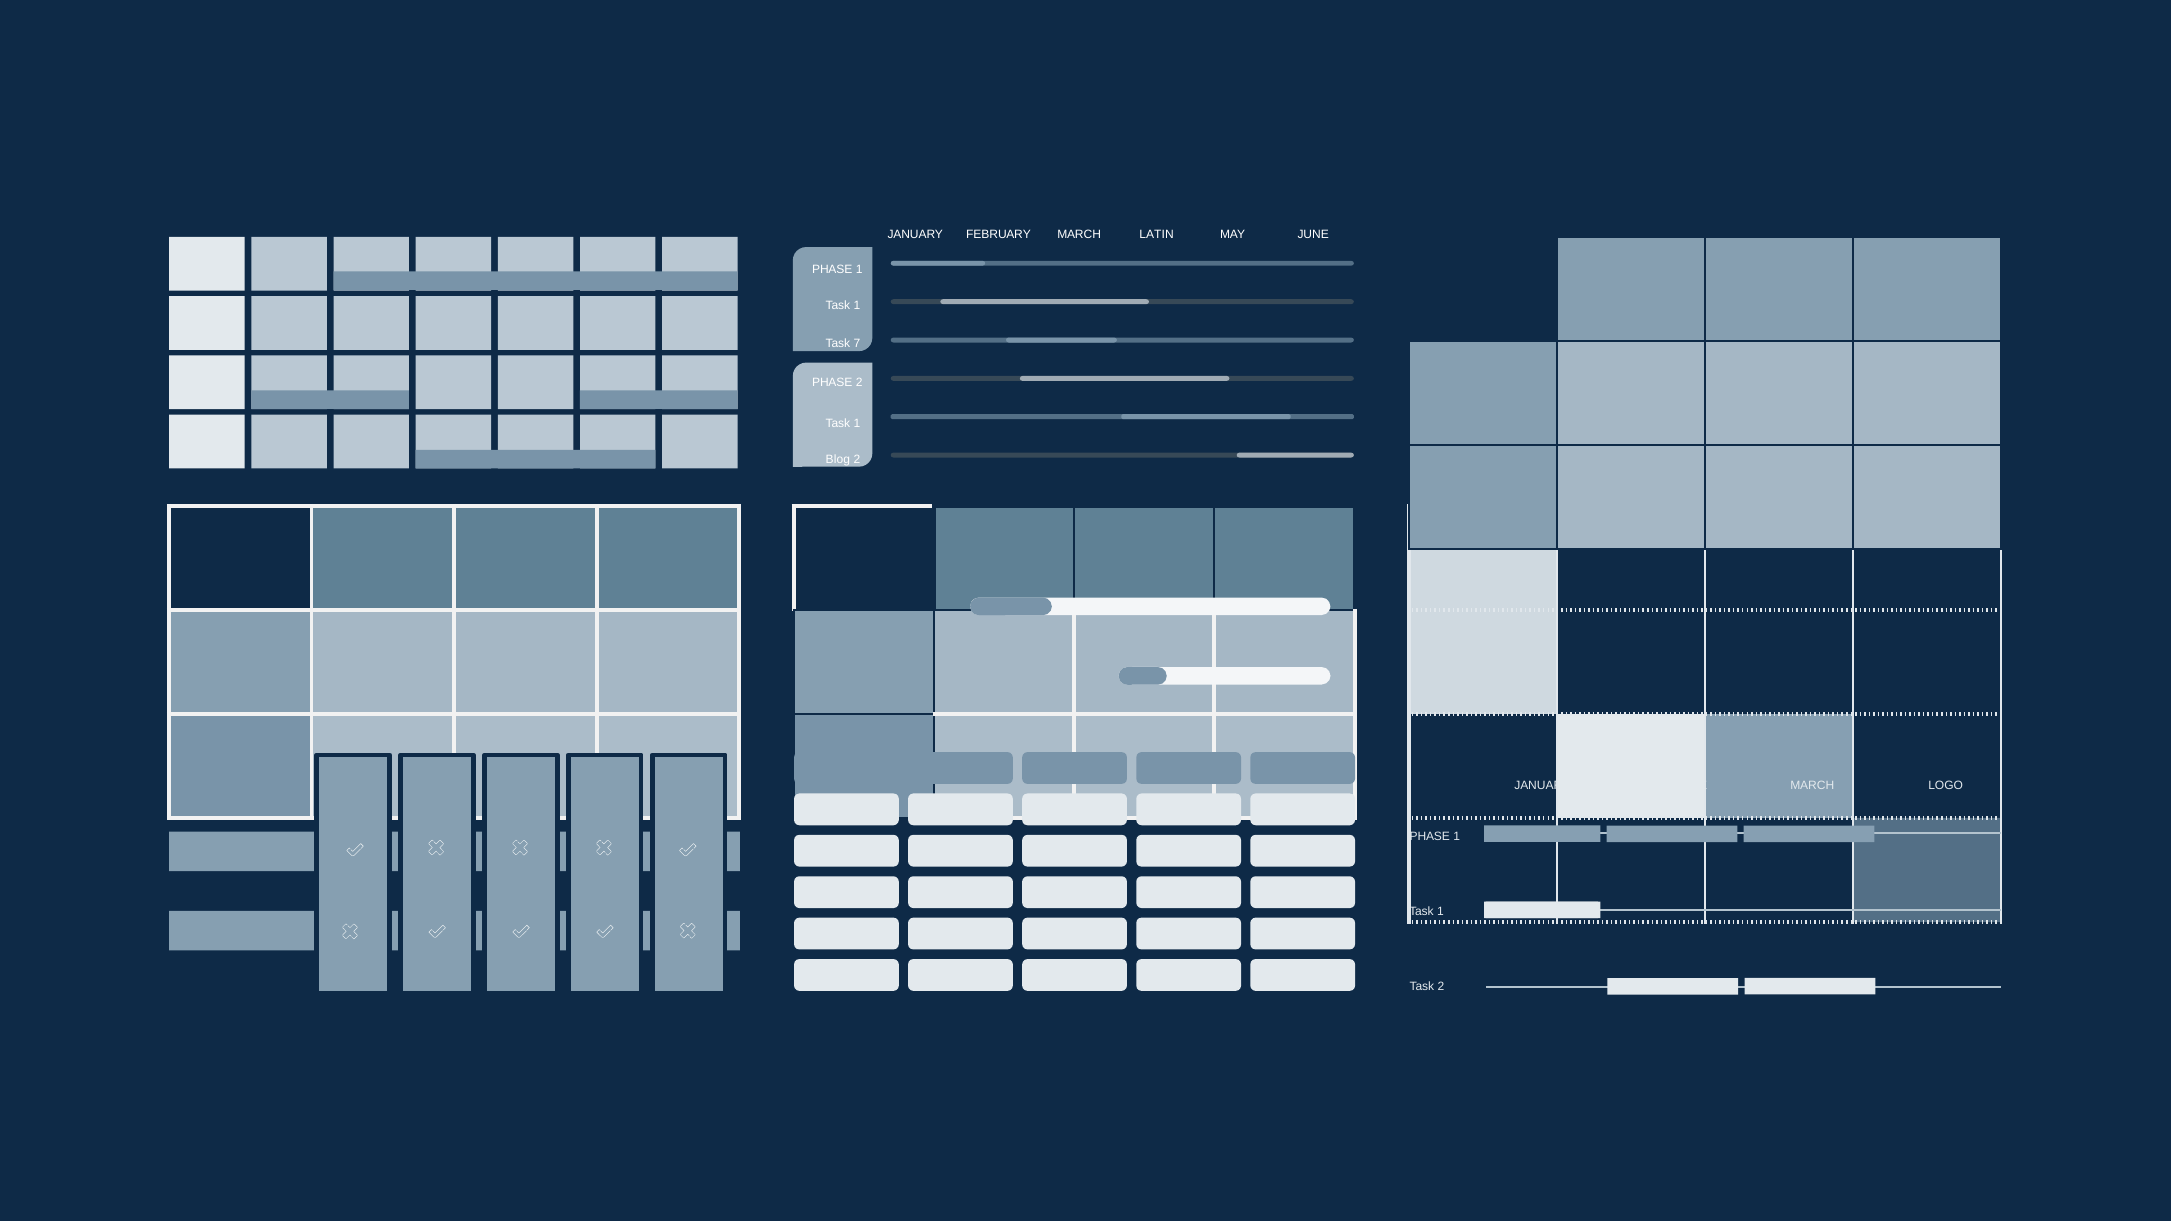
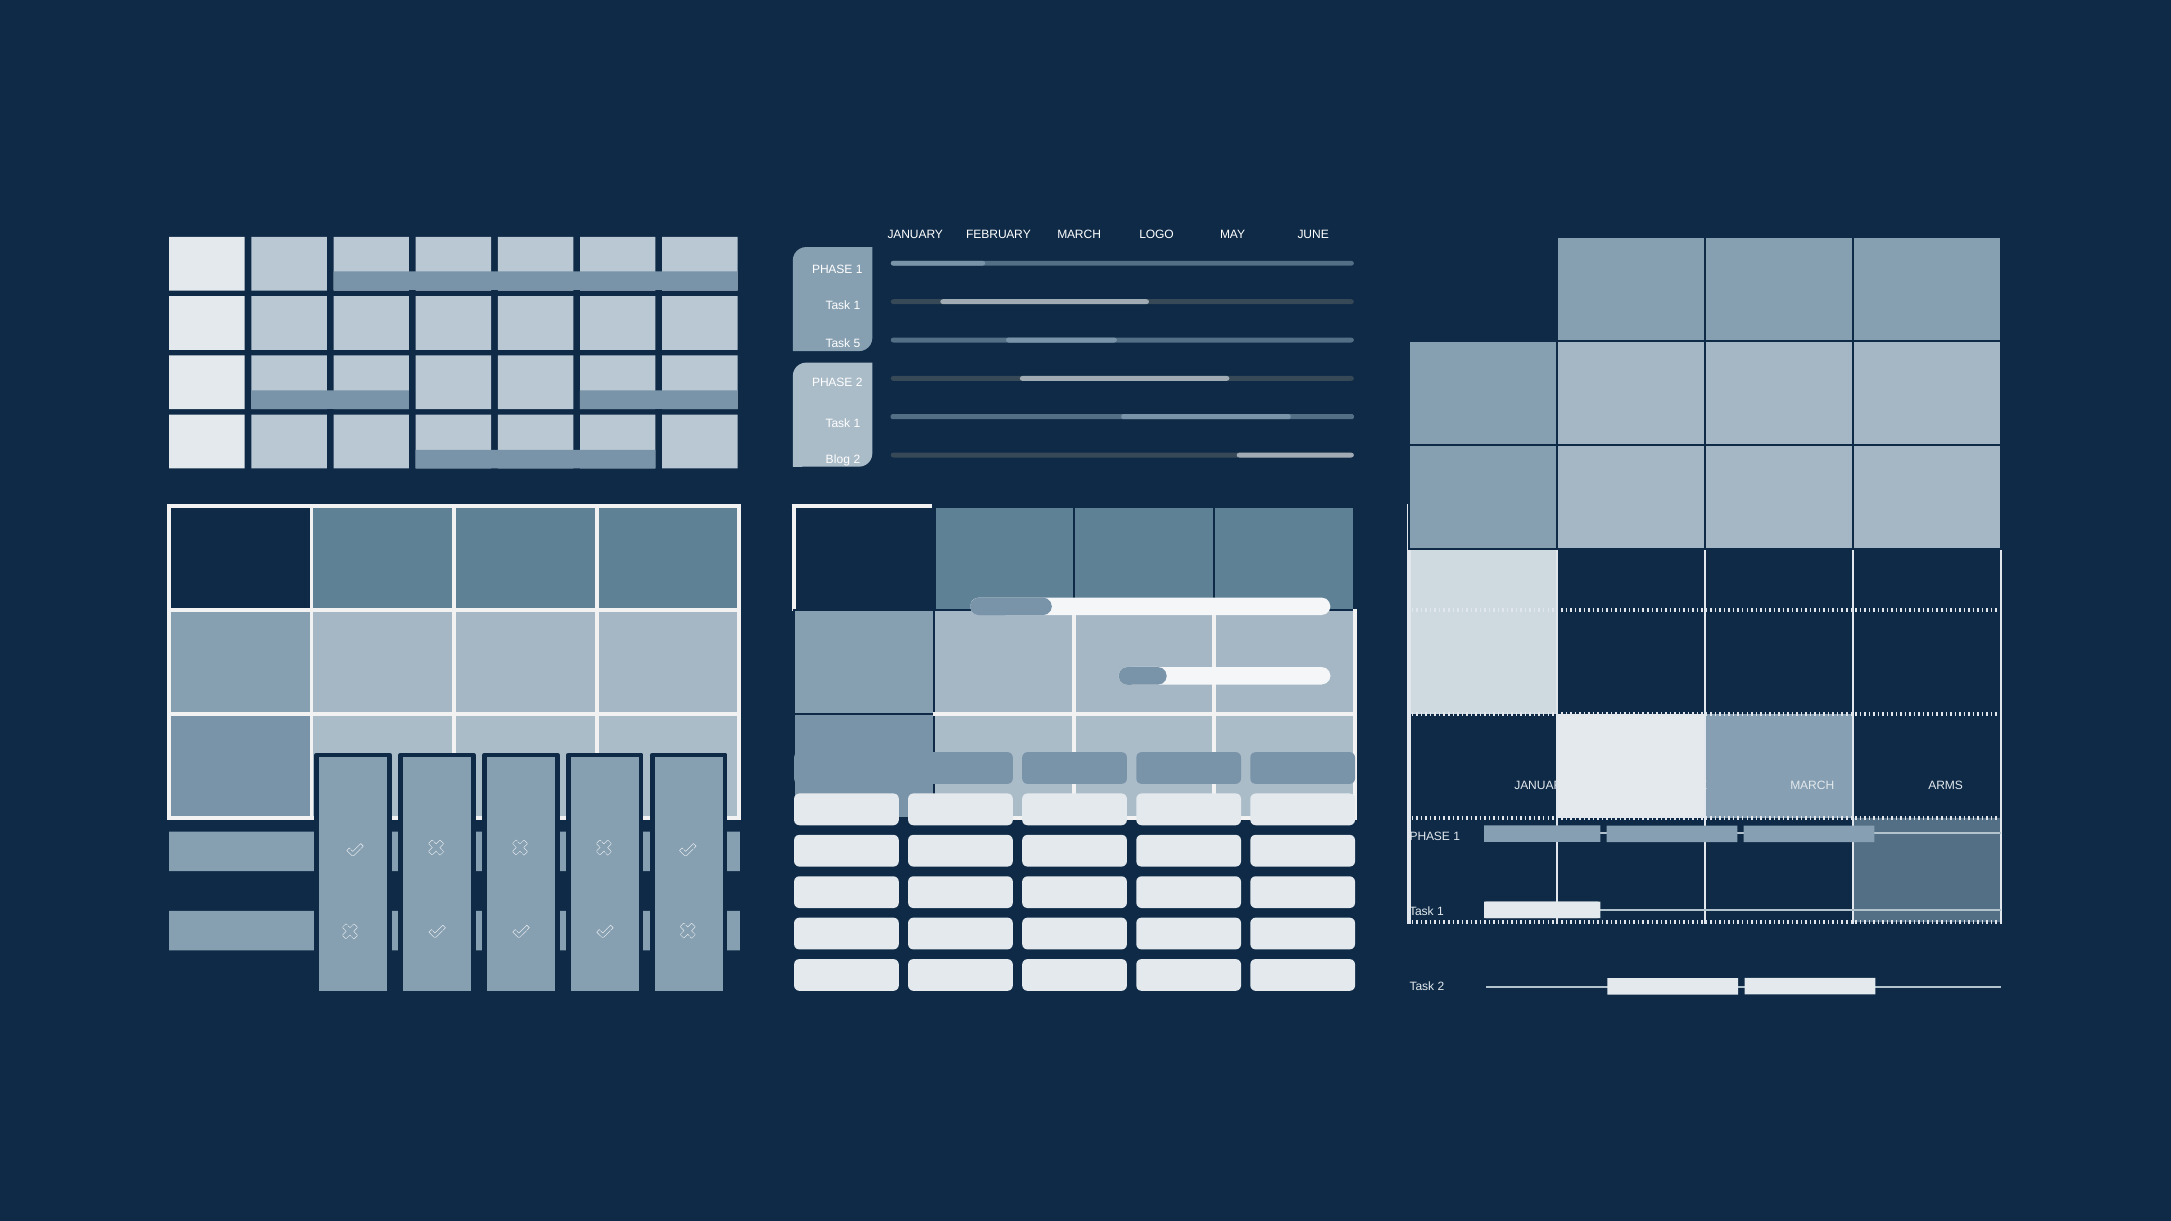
LATIN: LATIN -> LOGO (1157, 234)
7: 7 -> 5 (857, 344)
LOGO: LOGO -> ARMS (1946, 786)
